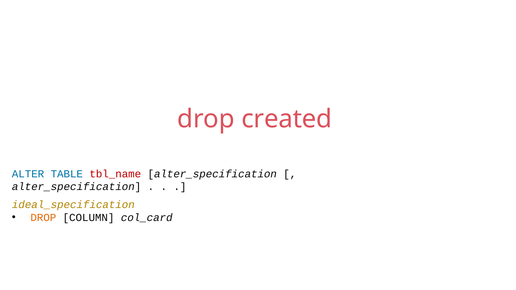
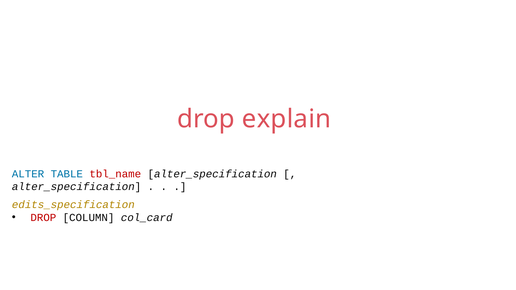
created: created -> explain (287, 119)
ideal_specification: ideal_specification -> edits_specification (73, 205)
DROP colour: orange -> red (43, 218)
